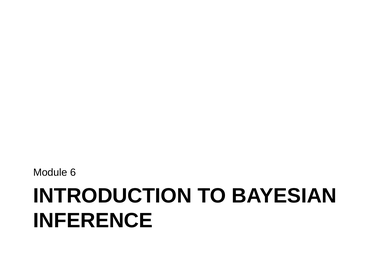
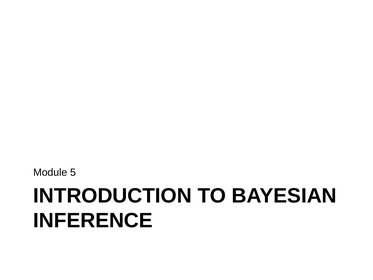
6: 6 -> 5 (73, 172)
